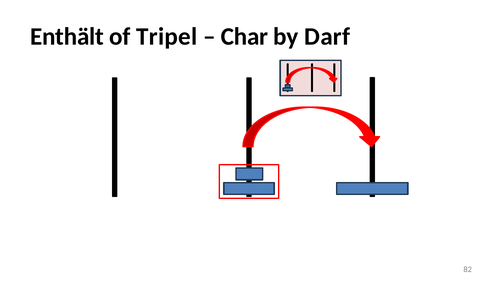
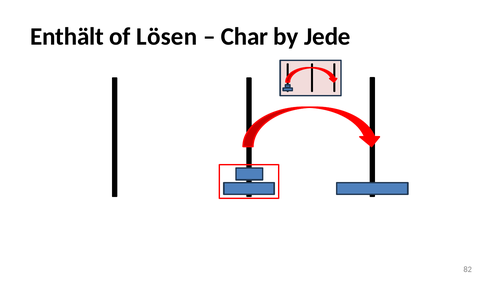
Tripel: Tripel -> Lösen (167, 37)
Darf: Darf -> Jede (327, 37)
